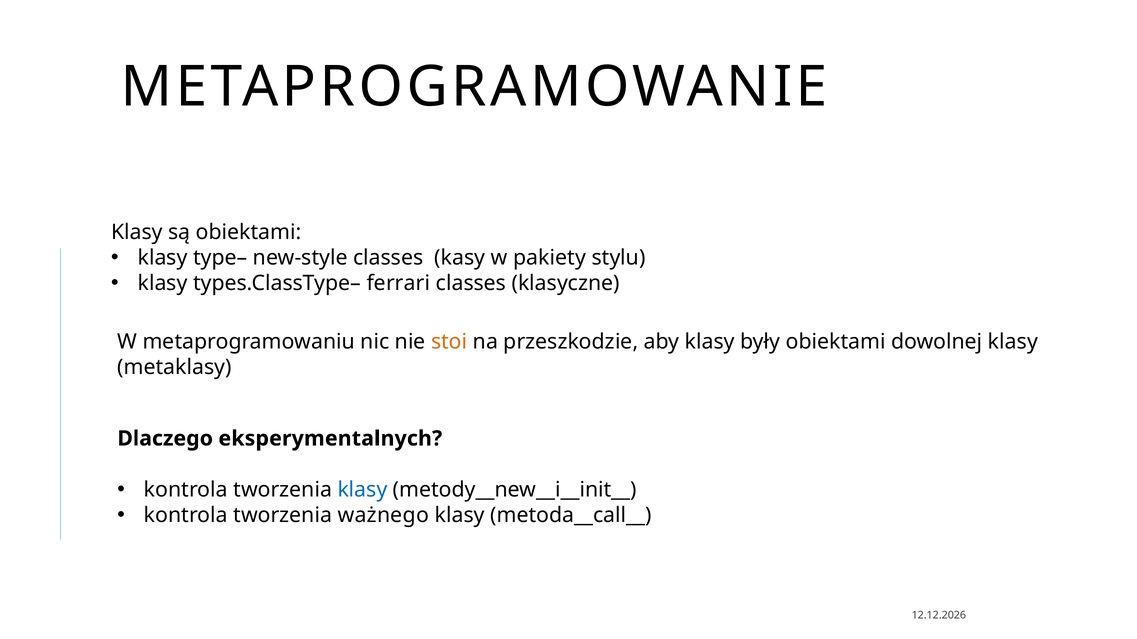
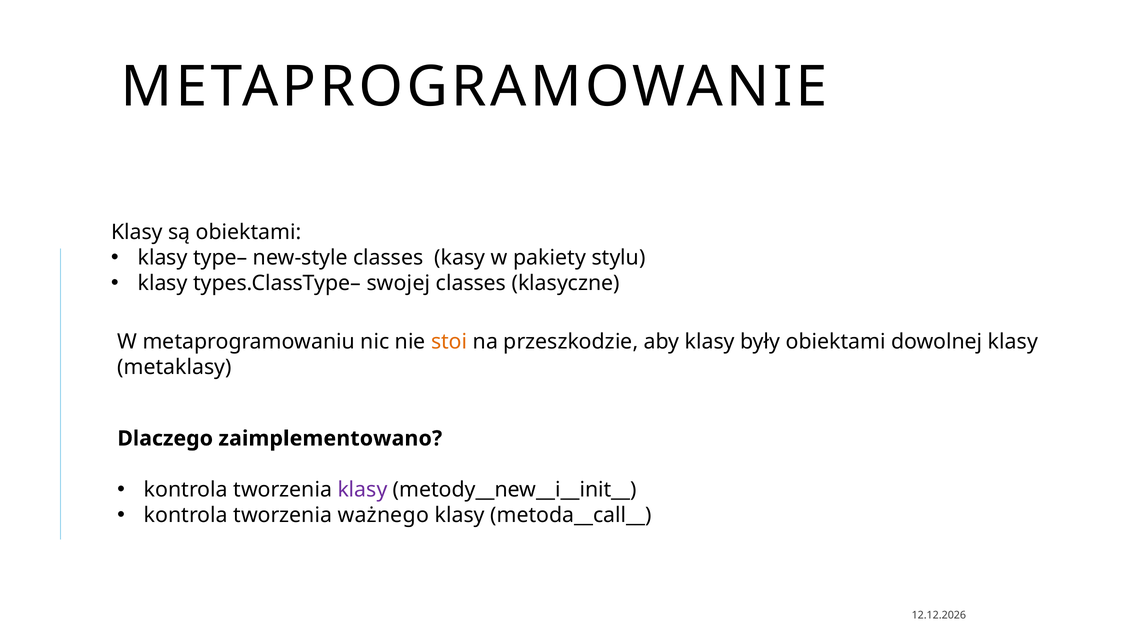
ferrari: ferrari -> swojej (398, 284)
eksperymentalnych: eksperymentalnych -> zaimplementowano (330, 439)
klasy colour: blue -> purple (363, 490)
